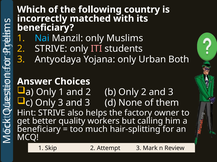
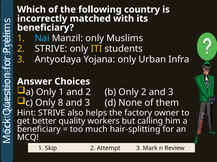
ITI colour: pink -> yellow (96, 49)
Both: Both -> Infra (179, 60)
Only 3: 3 -> 8 (61, 103)
